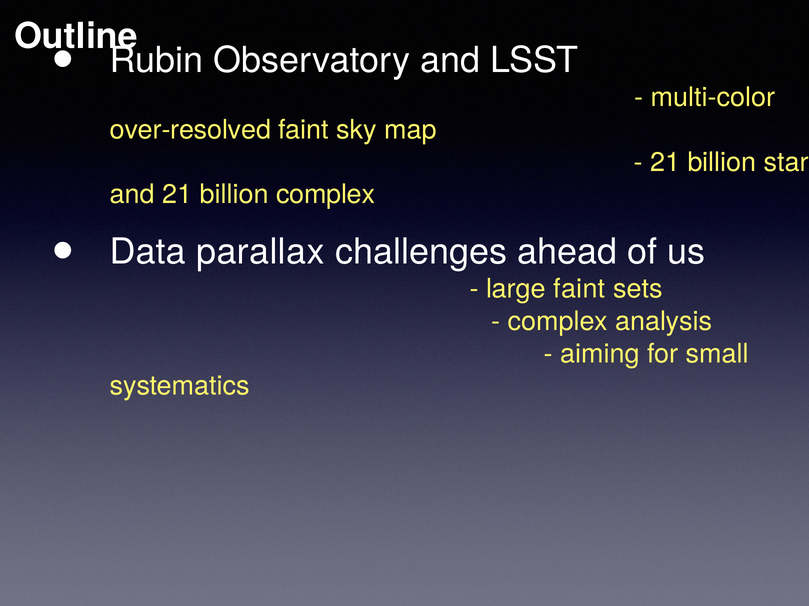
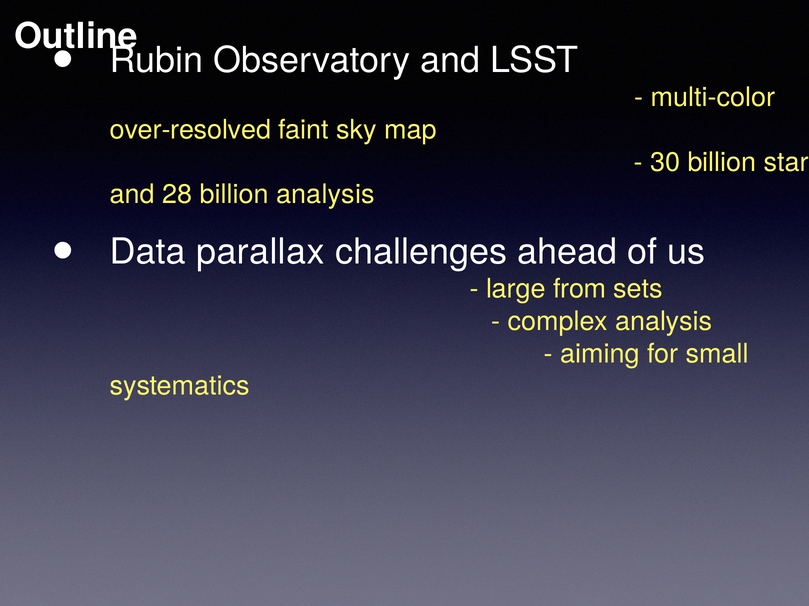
21: 21 -> 30 (665, 162)
and 21: 21 -> 28 (177, 195)
billion complex: complex -> analysis (325, 195)
large faint: faint -> from (580, 289)
